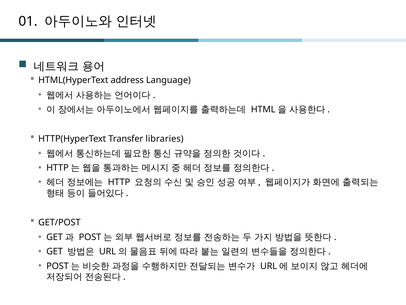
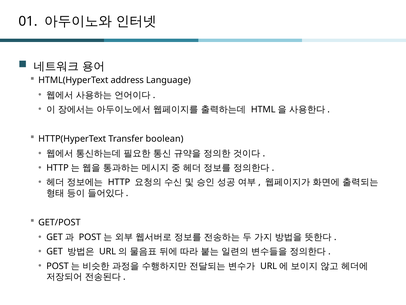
libraries: libraries -> boolean (165, 139)
